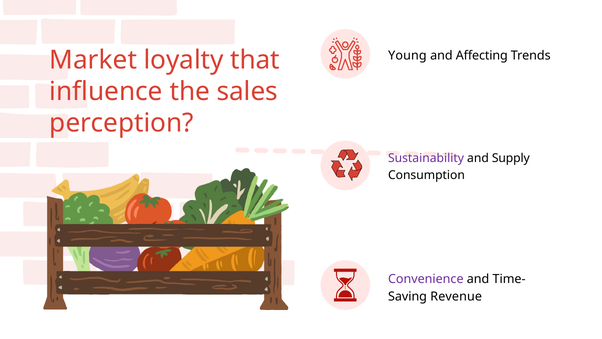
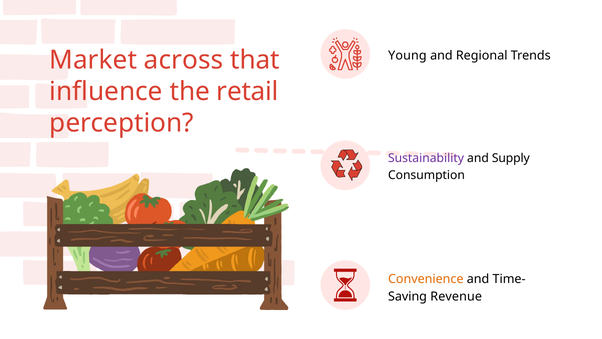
Affecting: Affecting -> Regional (482, 55)
loyalty: loyalty -> across (184, 60)
sales: sales -> retail (247, 92)
Convenience colour: purple -> orange (426, 279)
